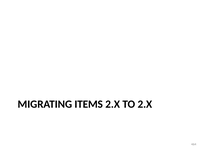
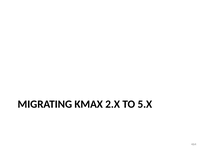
ITEMS: ITEMS -> KMAX (89, 104)
TO 2.X: 2.X -> 5.X (145, 104)
